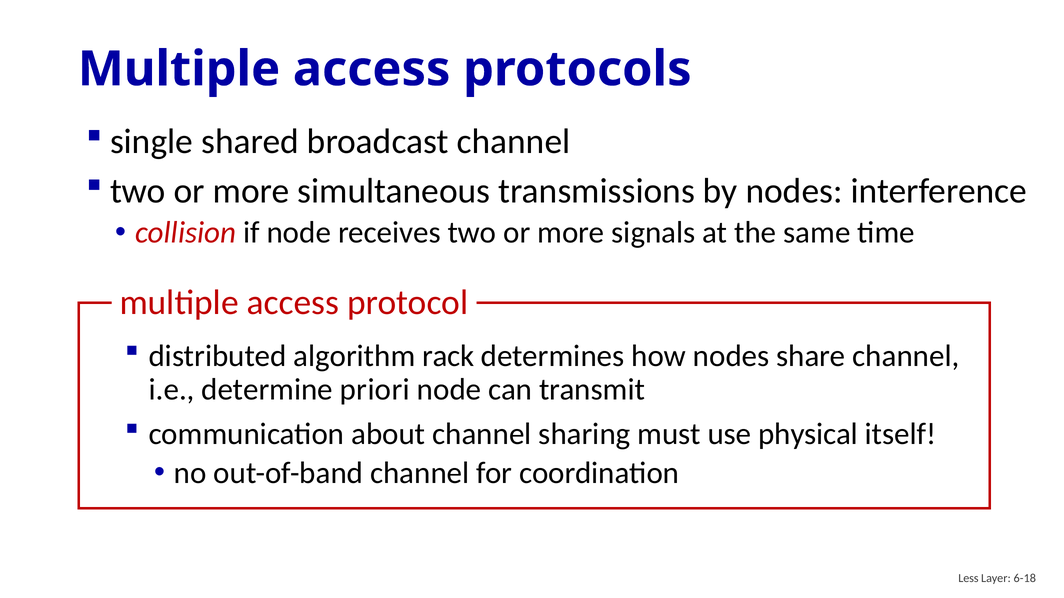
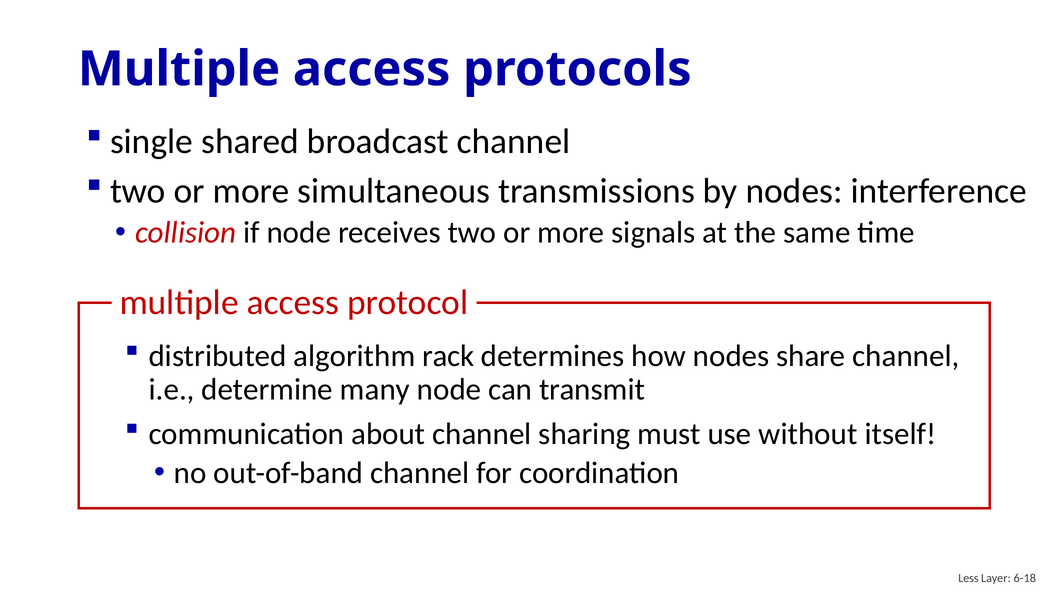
priori: priori -> many (375, 390)
physical: physical -> without (808, 434)
